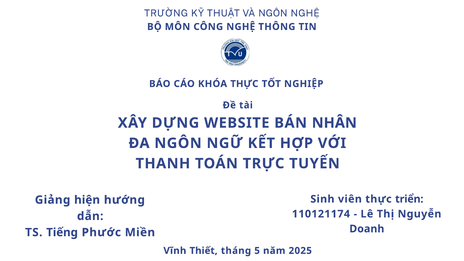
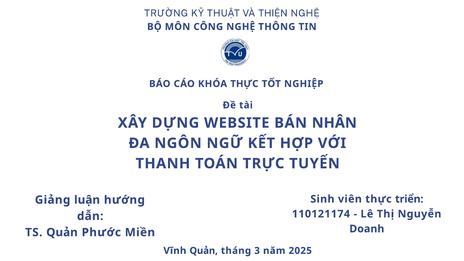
VÀ NGÔN: NGÔN -> THIỆN (273, 13)
hiện: hiện -> luận (87, 200)
TS Tiếng: Tiếng -> Quản (62, 232)
Vĩnh Thiết: Thiết -> Quản (204, 251)
5: 5 -> 3 (257, 251)
